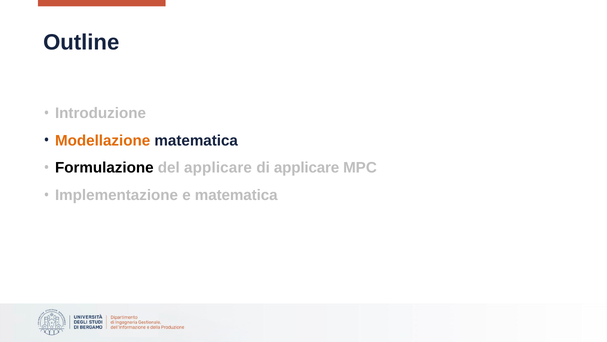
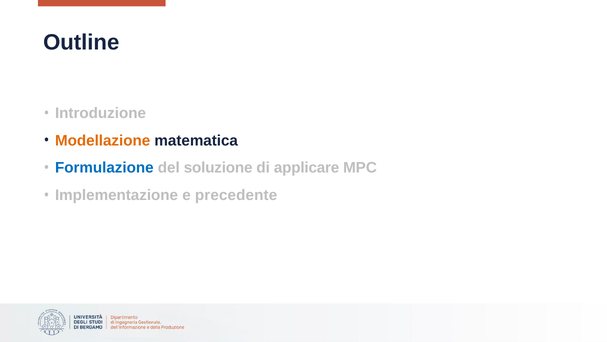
Formulazione colour: black -> blue (104, 168)
del applicare: applicare -> soluzione (218, 168)
e matematica: matematica -> precedente (236, 195)
